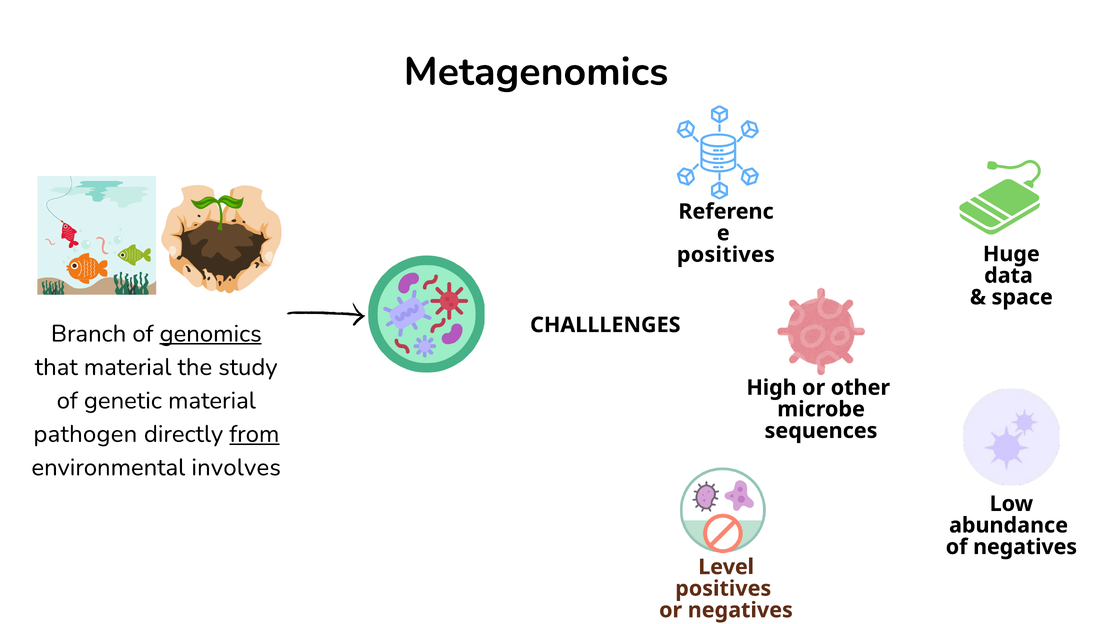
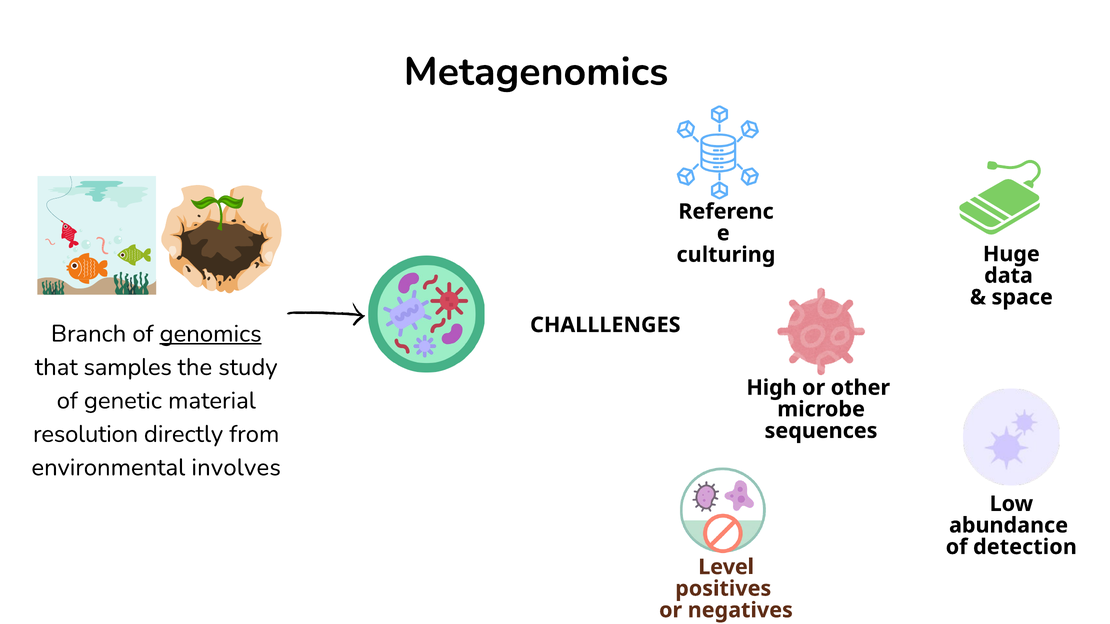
positives: positives -> culturing (726, 255)
that material: material -> samples (128, 367)
pathogen: pathogen -> resolution (86, 434)
from underline: present -> none (254, 434)
of negatives: negatives -> detection (1025, 547)
